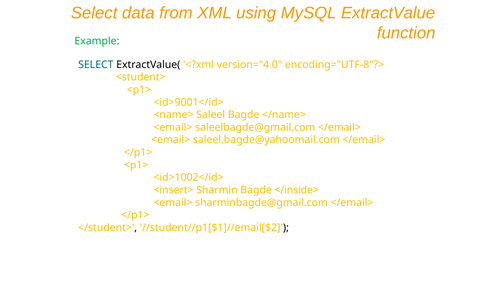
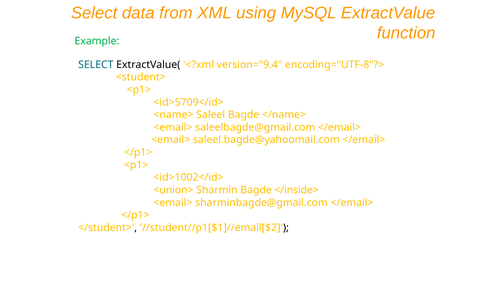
version="4.0: version="4.0 -> version="9.4 (249, 65)
<id>9001</id>: <id>9001</id> -> <id>5709</id> (189, 102)
<insert>: <insert> -> <union> (174, 190)
